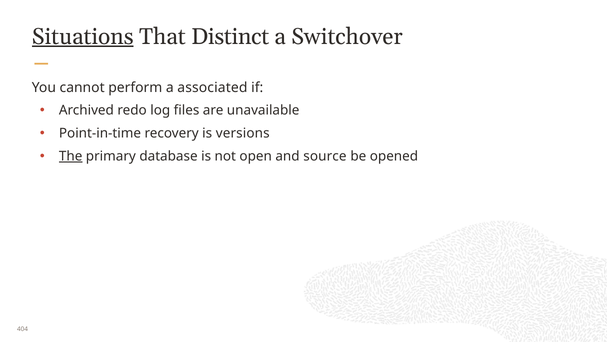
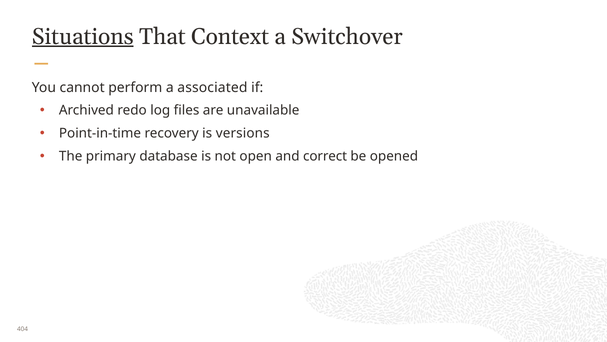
Distinct: Distinct -> Context (230, 37)
The underline: present -> none (71, 156)
source: source -> correct (325, 156)
